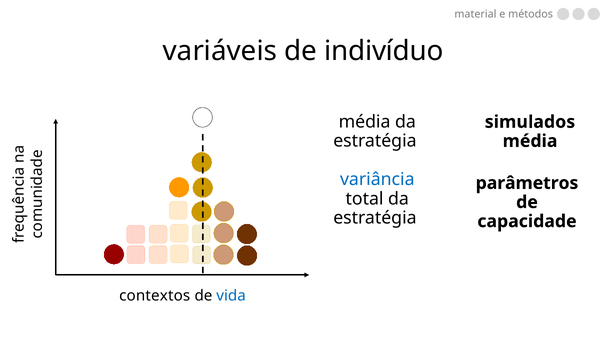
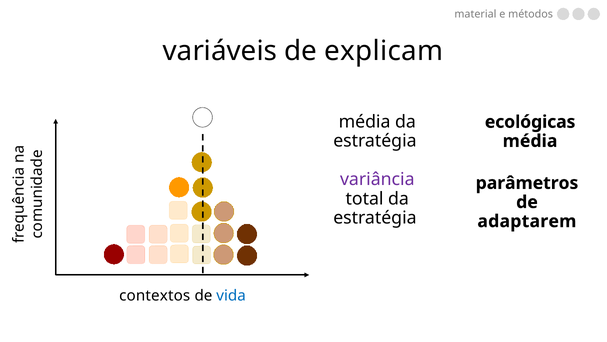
indivíduo: indivíduo -> explicam (384, 51)
simulados: simulados -> ecológicas (530, 122)
variância colour: blue -> purple (377, 179)
capacidade: capacidade -> adaptarem (527, 221)
